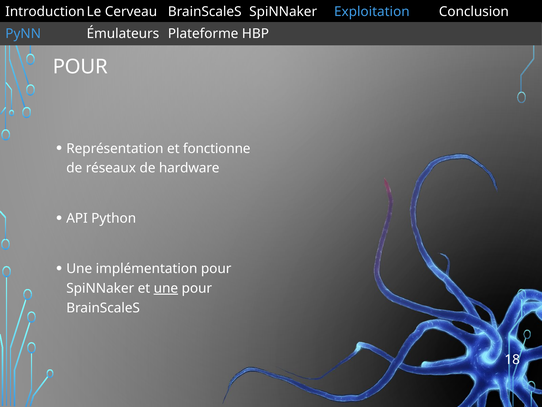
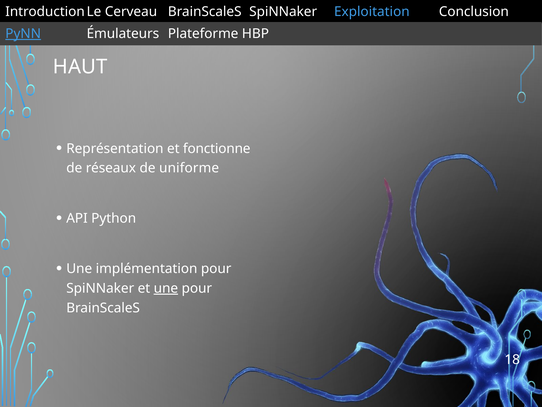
PyNN underline: none -> present (23, 34)
POUR: POUR -> HAUT (80, 67)
hardware: hardware -> uniforme (189, 168)
